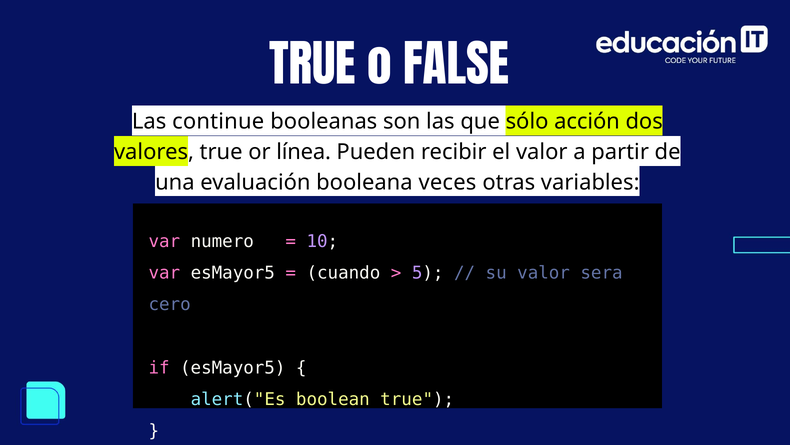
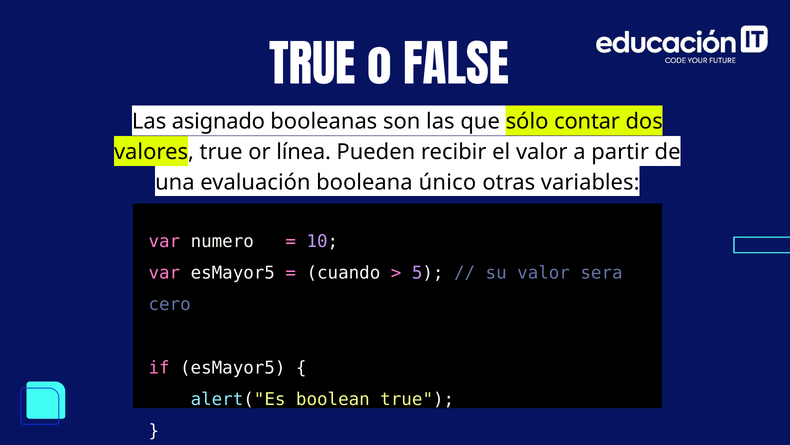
continue: continue -> asignado (218, 122)
acción: acción -> contar (587, 122)
veces: veces -> único (447, 182)
